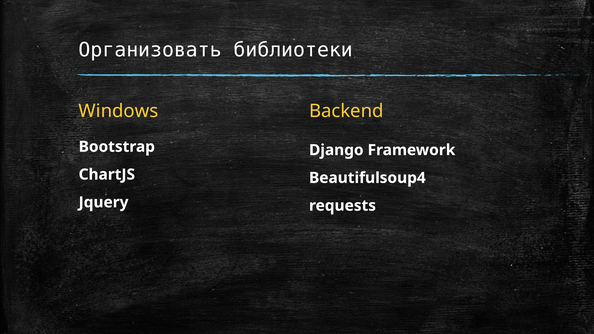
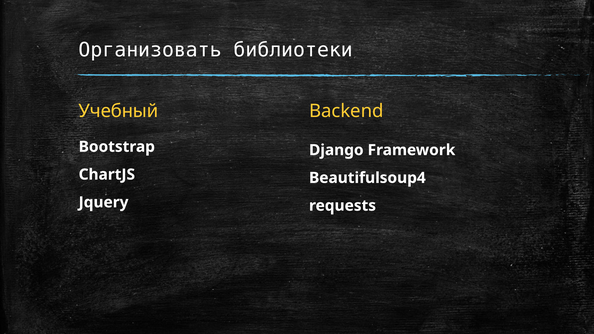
Windows: Windows -> Учебный (119, 111)
